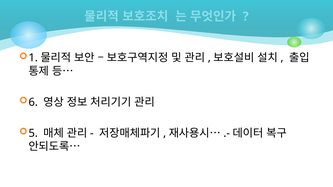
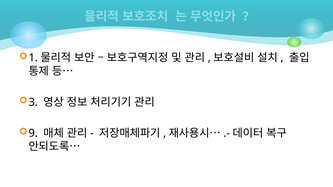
6: 6 -> 3 (33, 102)
5: 5 -> 9 (33, 133)
